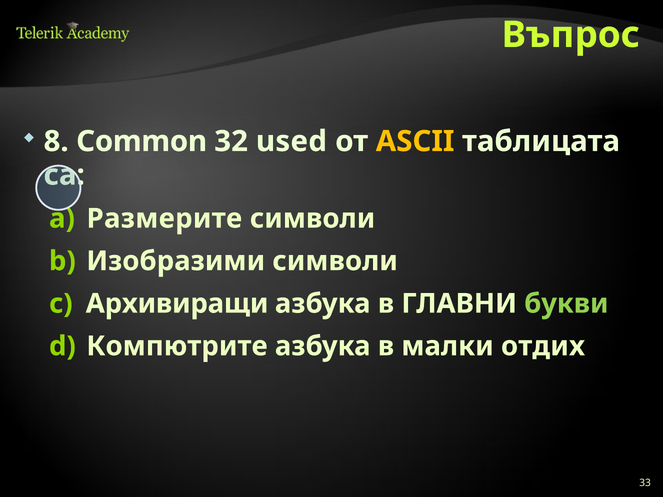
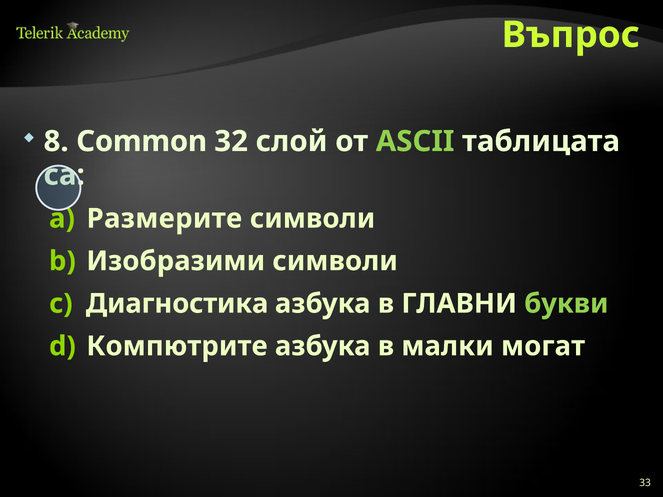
used: used -> слой (292, 141)
ASCII colour: yellow -> light green (415, 141)
Архивиращи: Архивиращи -> Диагностика (177, 304)
отдих: отдих -> могат (543, 346)
